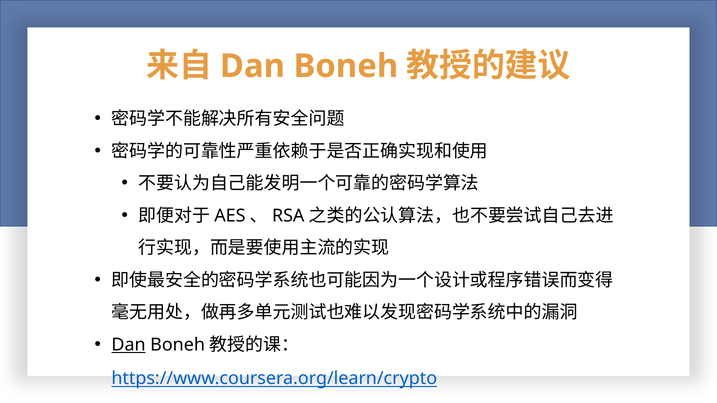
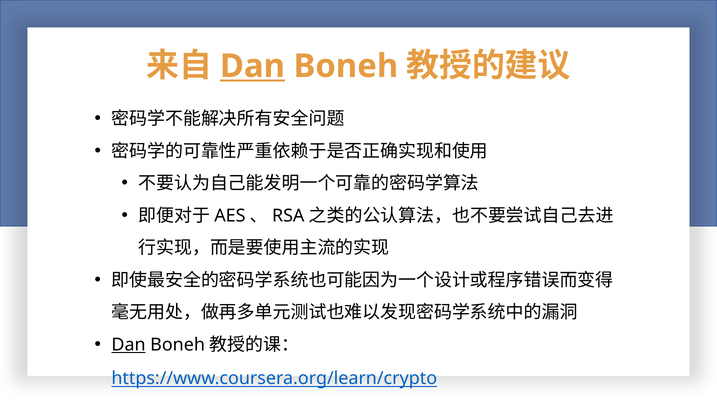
Dan underline: none -> present (252, 66)
